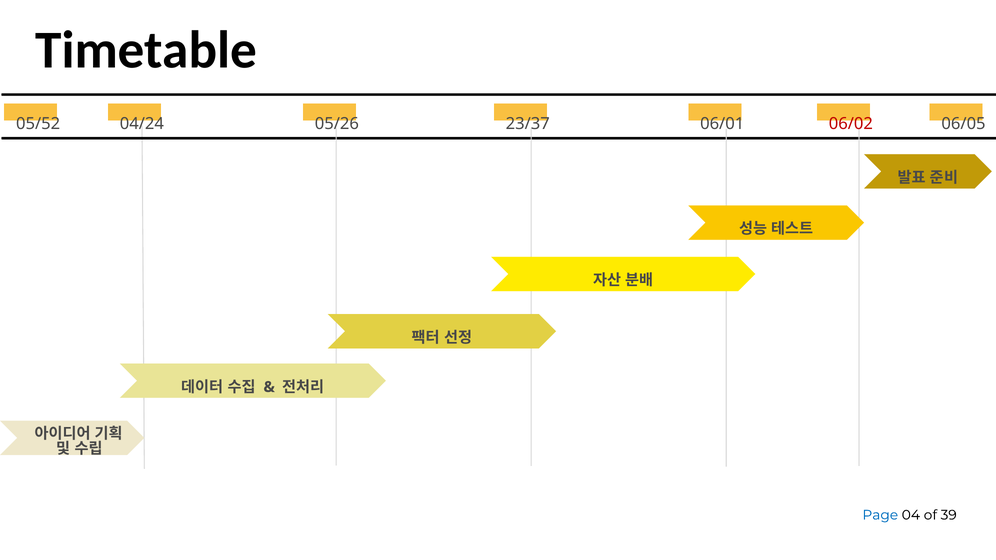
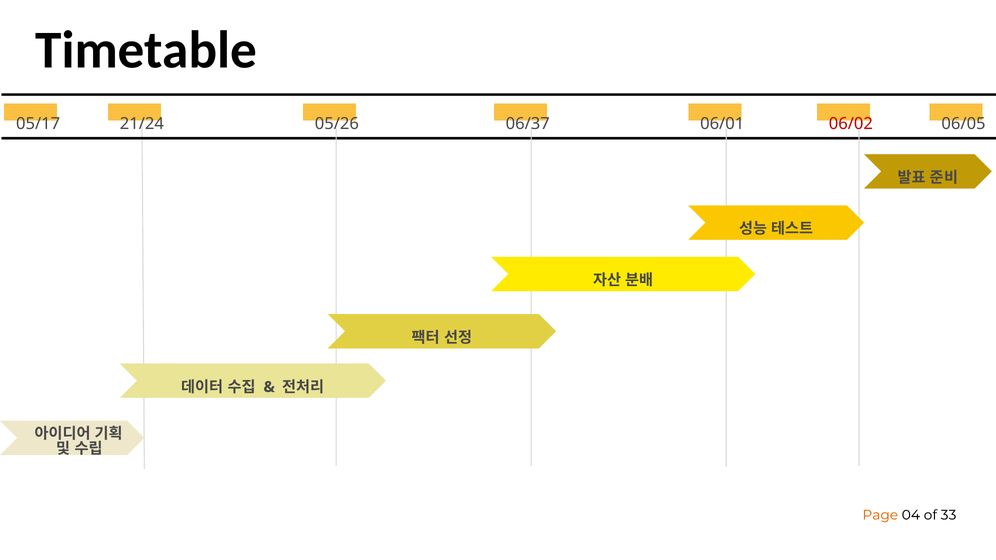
05/52: 05/52 -> 05/17 (38, 124)
04/24: 04/24 -> 21/24 (142, 124)
23/37: 23/37 -> 06/37 (528, 124)
Page colour: blue -> orange (880, 515)
39: 39 -> 33 (949, 515)
